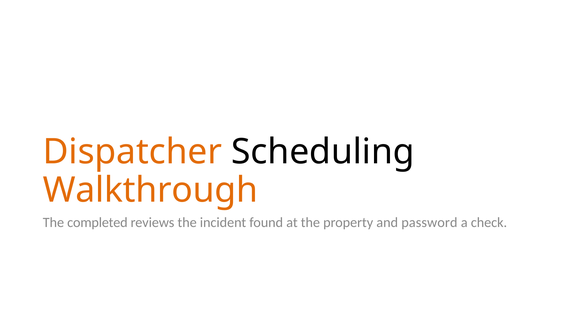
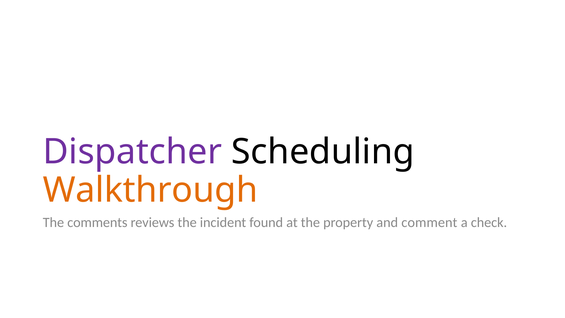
Dispatcher colour: orange -> purple (132, 152)
completed: completed -> comments (97, 222)
password: password -> comment (429, 222)
